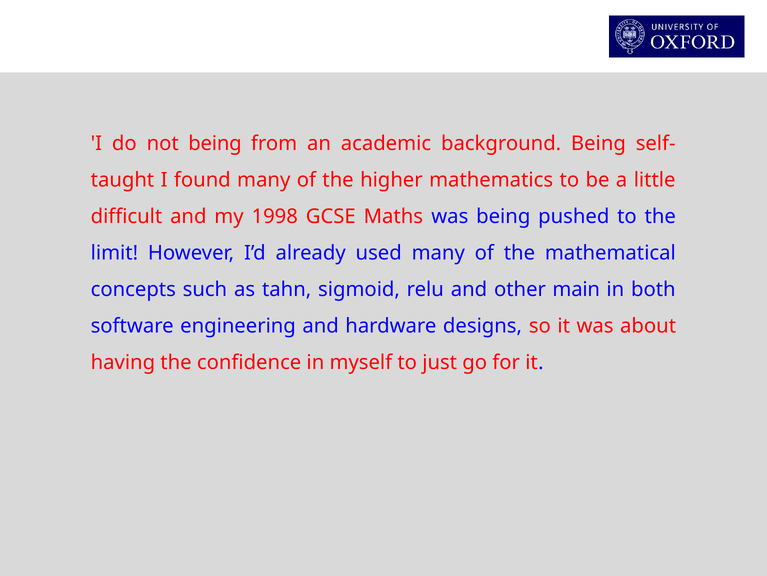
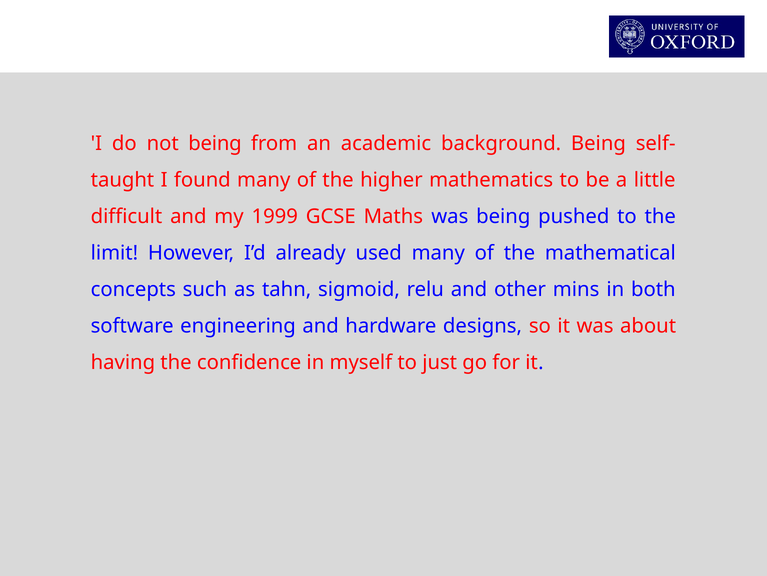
1998: 1998 -> 1999 (275, 216)
main: main -> mins (576, 289)
